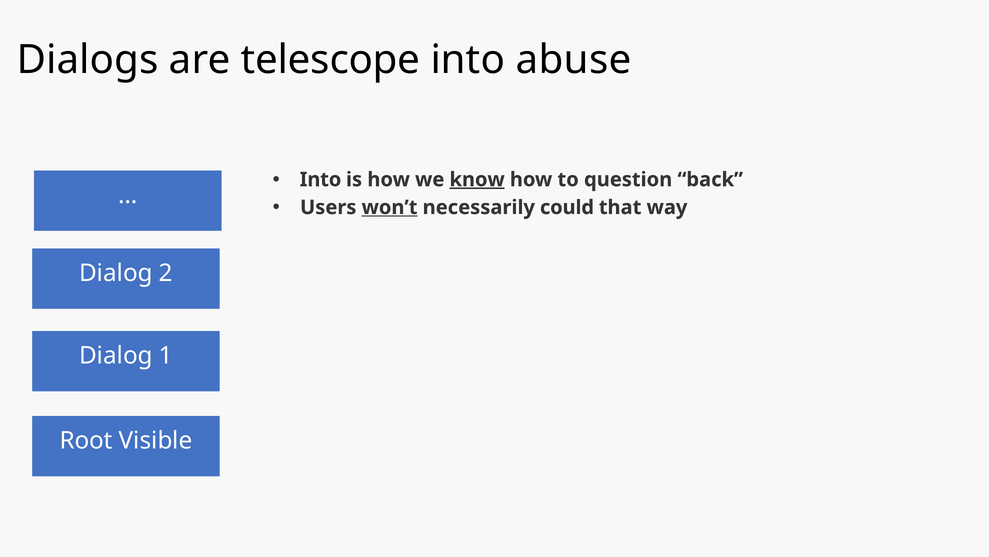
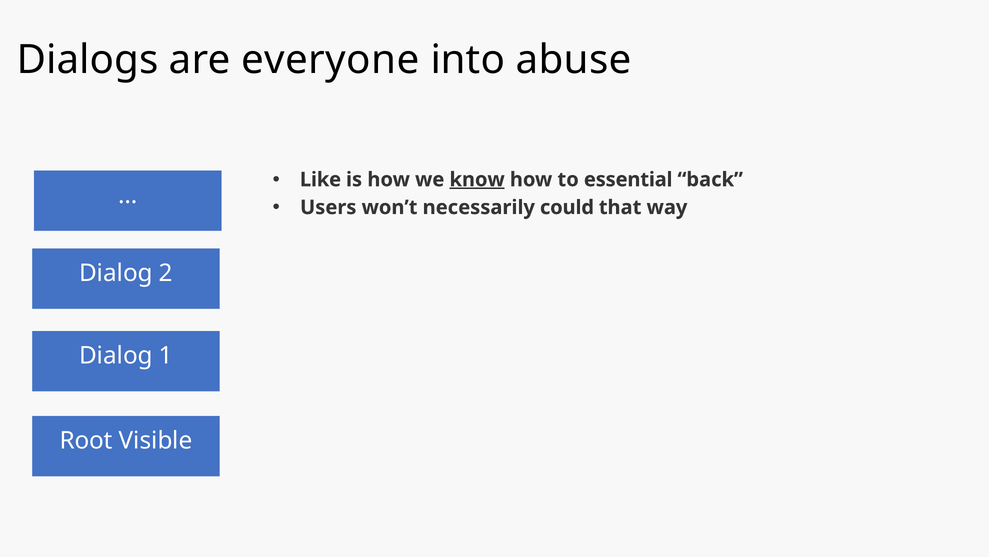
telescope: telescope -> everyone (330, 60)
Into: Into -> Like (320, 179)
question: question -> essential (628, 179)
won’t underline: present -> none (390, 207)
